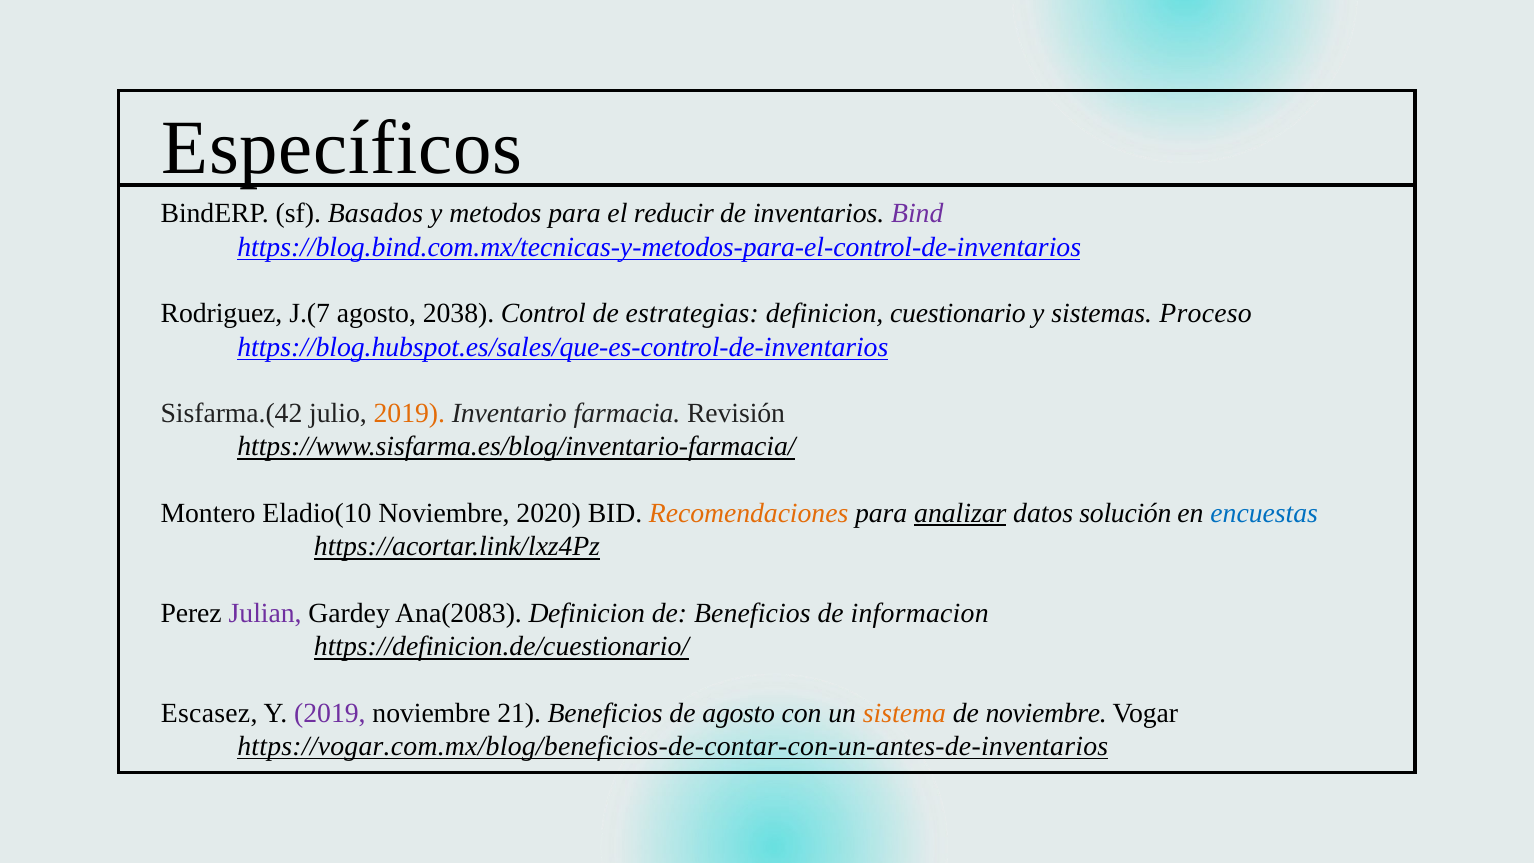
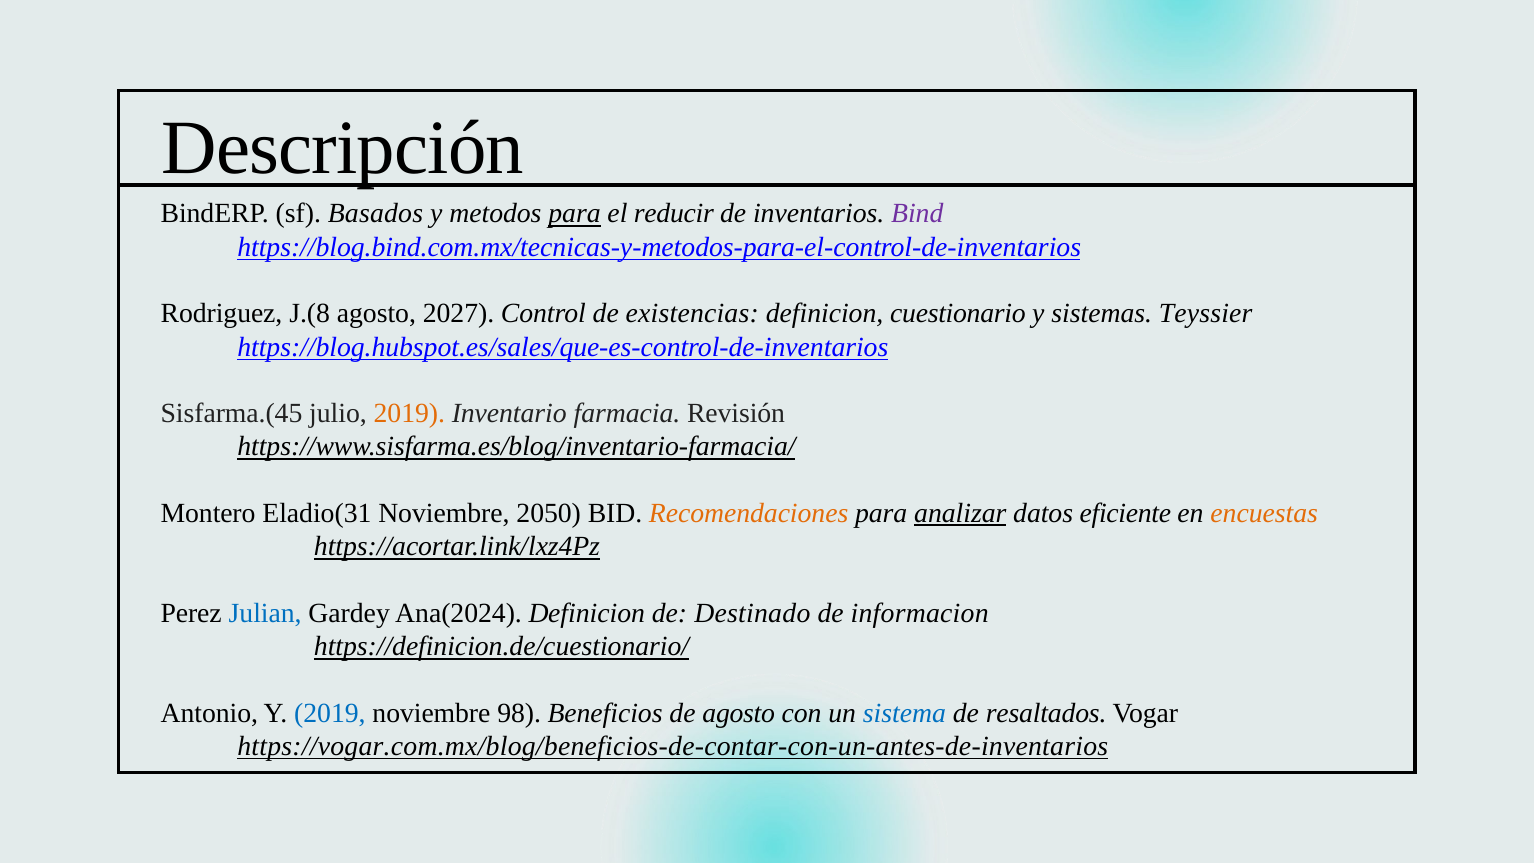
Específicos: Específicos -> Descripción (343, 148)
para underline: none -> present (575, 214)
J.(7: J.(7 -> J.(8 (310, 314)
2038: 2038 -> 2027 (459, 314)
estrategias: estrategias -> existencias (692, 314)
Proceso: Proceso -> Teyssier (1206, 314)
Sisfarma.(42: Sisfarma.(42 -> Sisfarma.(45 (232, 413)
Eladio(10: Eladio(10 -> Eladio(31 (317, 513)
2020: 2020 -> 2050 (549, 513)
solución: solución -> eficiente (1125, 513)
encuestas colour: blue -> orange (1264, 513)
Julian colour: purple -> blue (265, 613)
Ana(2083: Ana(2083 -> Ana(2024 (459, 613)
de Beneficios: Beneficios -> Destinado (752, 613)
Escasez: Escasez -> Antonio (209, 713)
2019 colour: purple -> blue (330, 713)
21: 21 -> 98 (519, 713)
sistema colour: orange -> blue (904, 713)
de noviembre: noviembre -> resaltados (1046, 713)
